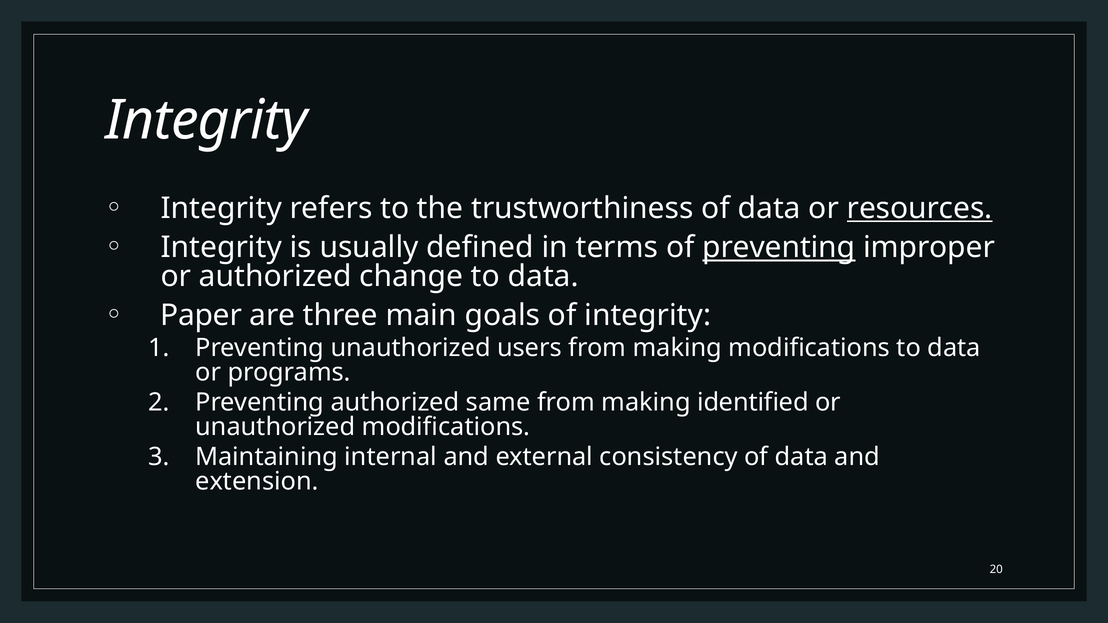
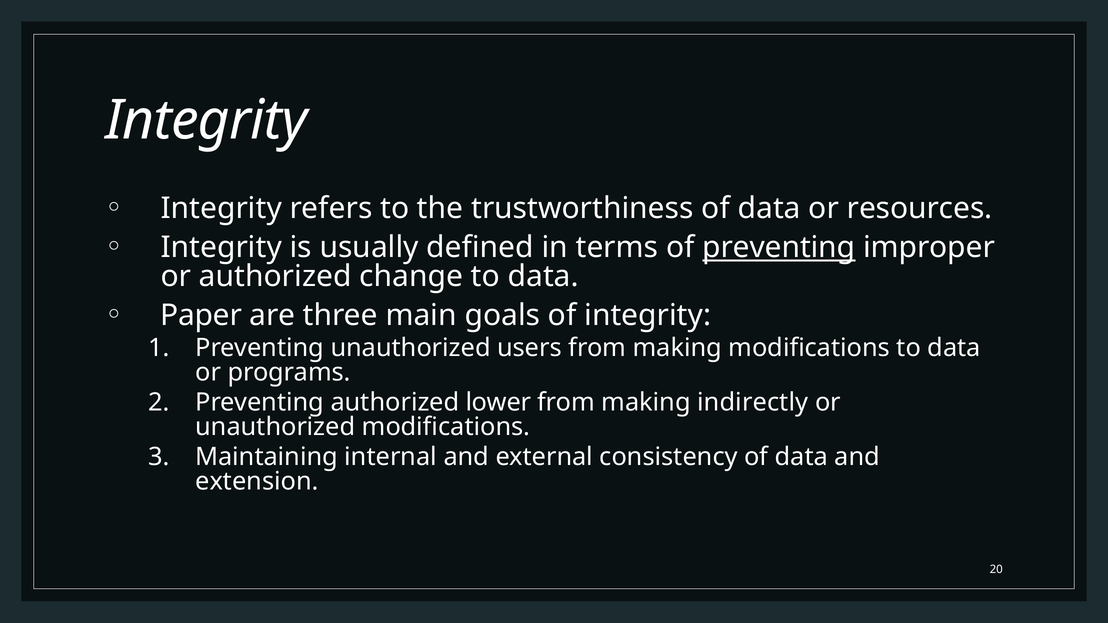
resources underline: present -> none (920, 208)
same: same -> lower (498, 403)
identified: identified -> indirectly (753, 403)
